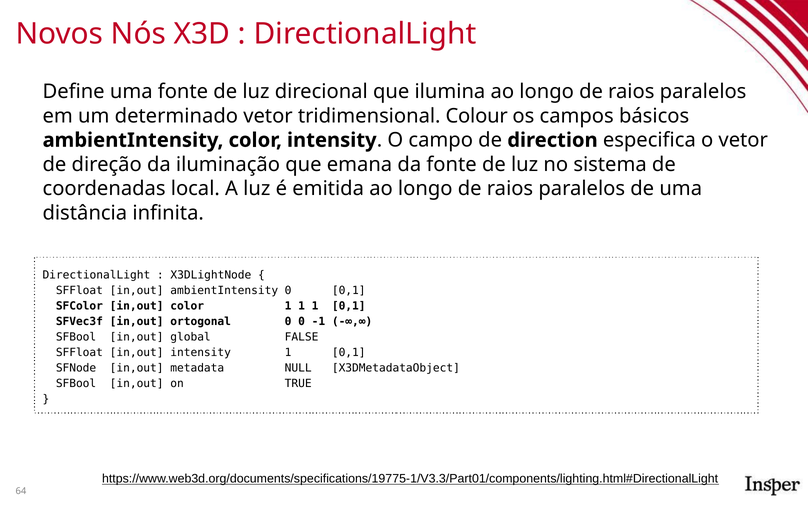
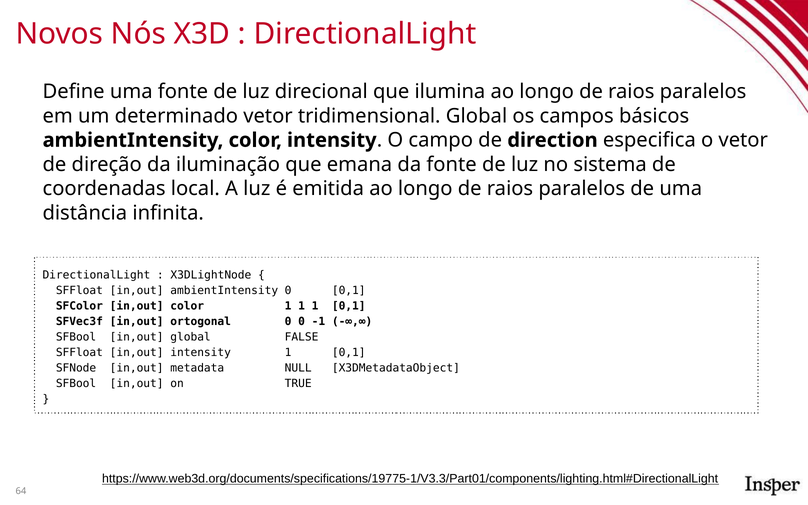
tridimensional Colour: Colour -> Global (477, 116)
